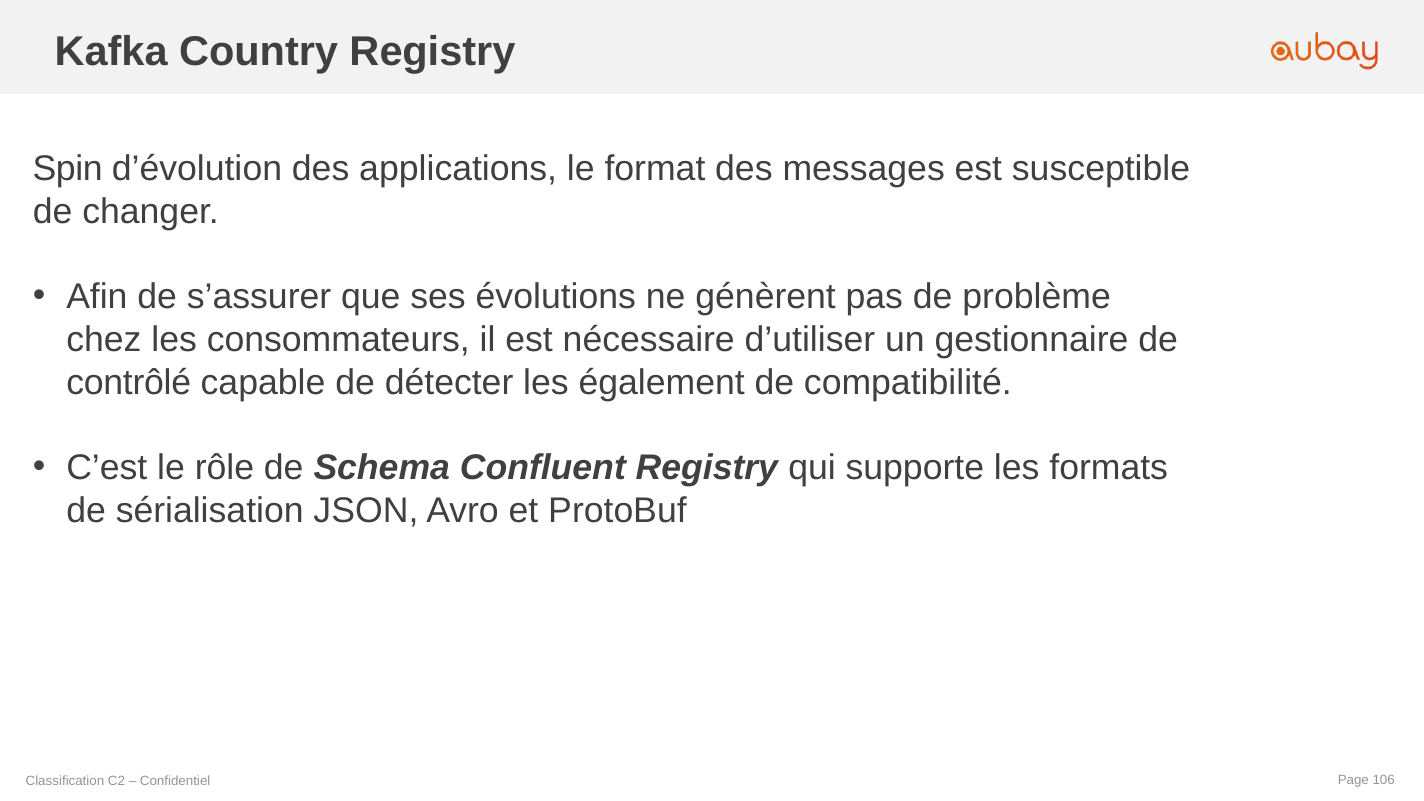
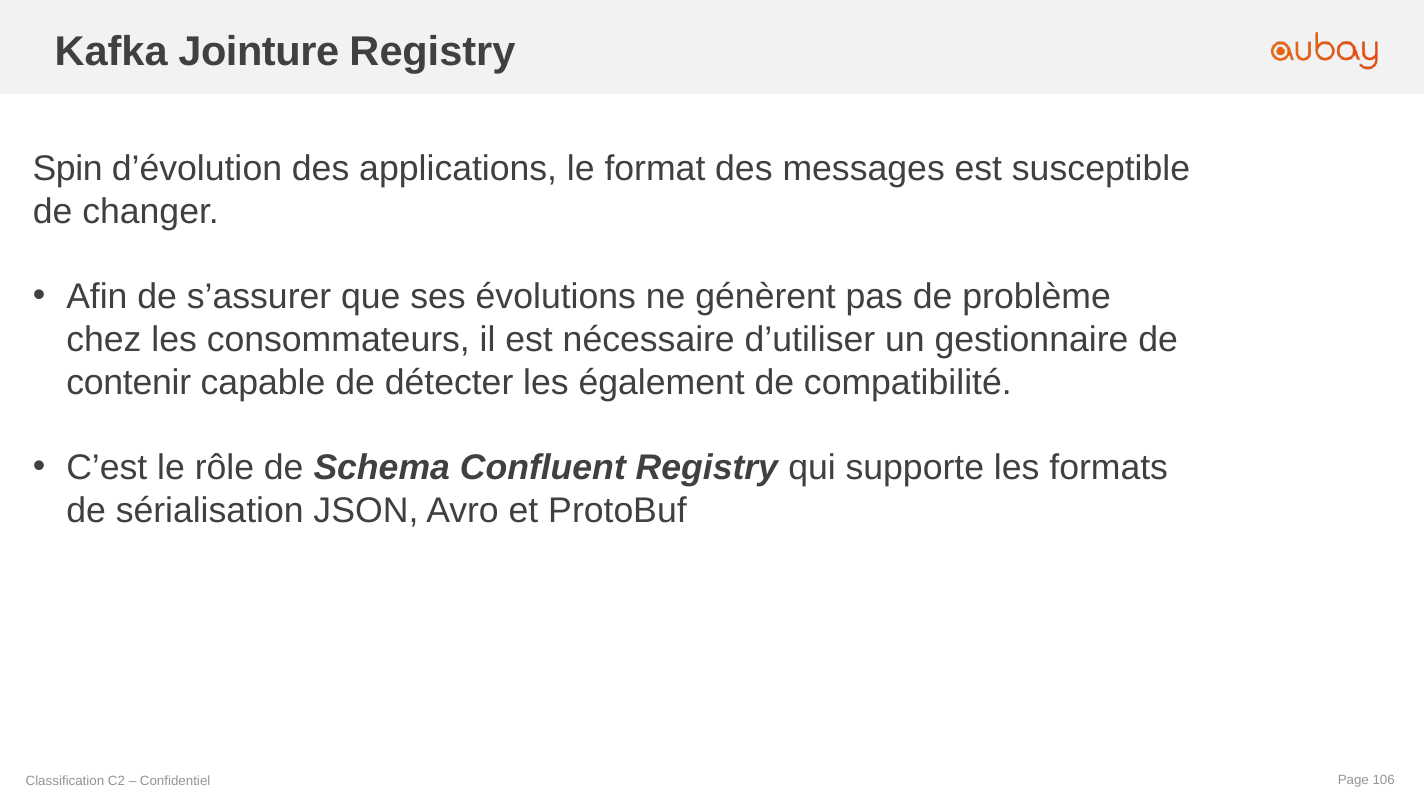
Country: Country -> Jointure (259, 52)
contrôlé: contrôlé -> contenir (129, 383)
